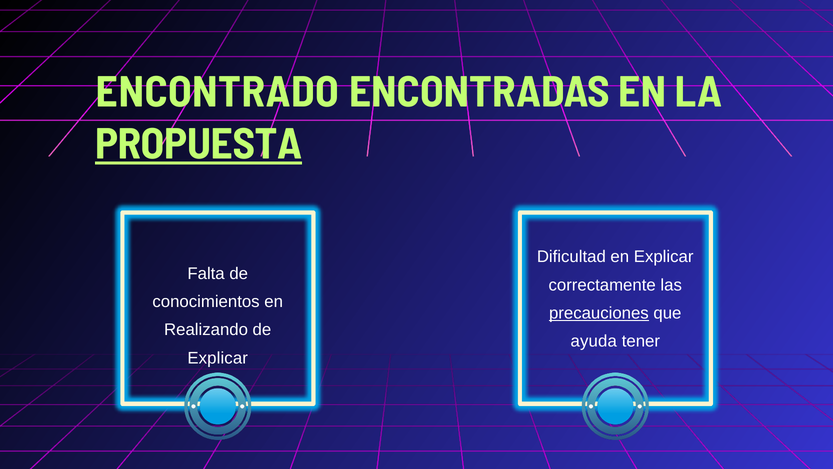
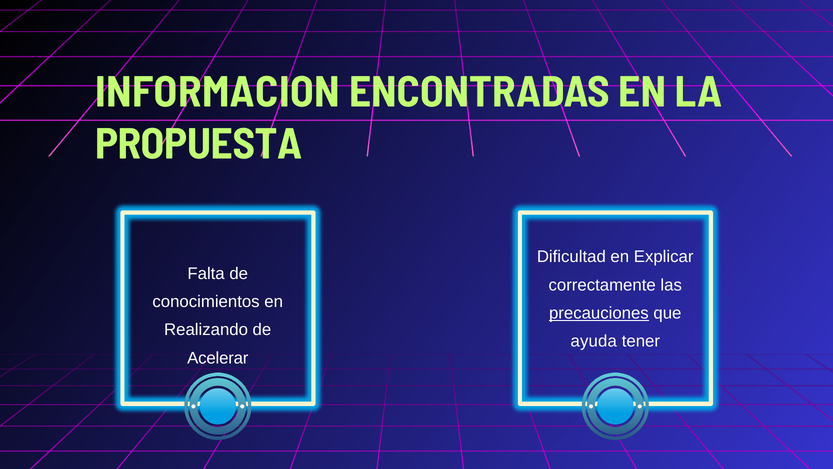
ENCONTRADO: ENCONTRADO -> INFORMACION (218, 92)
PROPUESTA underline: present -> none (199, 144)
Explicar: Explicar -> Acelerar (218, 358)
